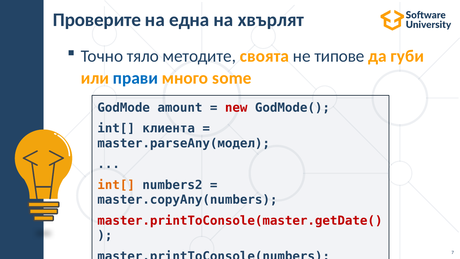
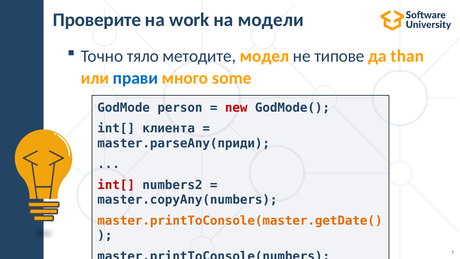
една: една -> work (189, 20)
хвърлят: хвърлят -> модели (271, 20)
своята: своята -> модел (265, 56)
губи: губи -> than (407, 56)
amount: amount -> person (180, 108)
master.parseAny(модел: master.parseAny(модел -> master.parseAny(приди (184, 143)
int[ colour: orange -> red (116, 185)
master.printToConsole(master.getDate( colour: red -> orange (240, 220)
